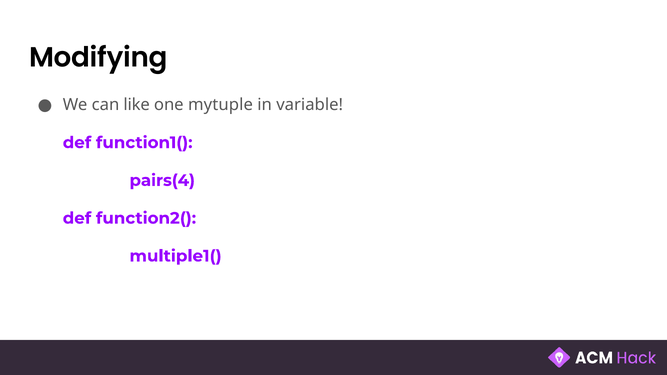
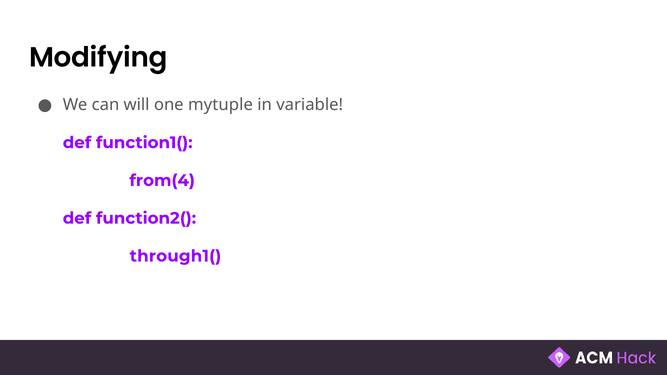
like: like -> will (137, 105)
pairs(4: pairs(4 -> from(4 (162, 181)
multiple1(: multiple1( -> through1( (175, 256)
